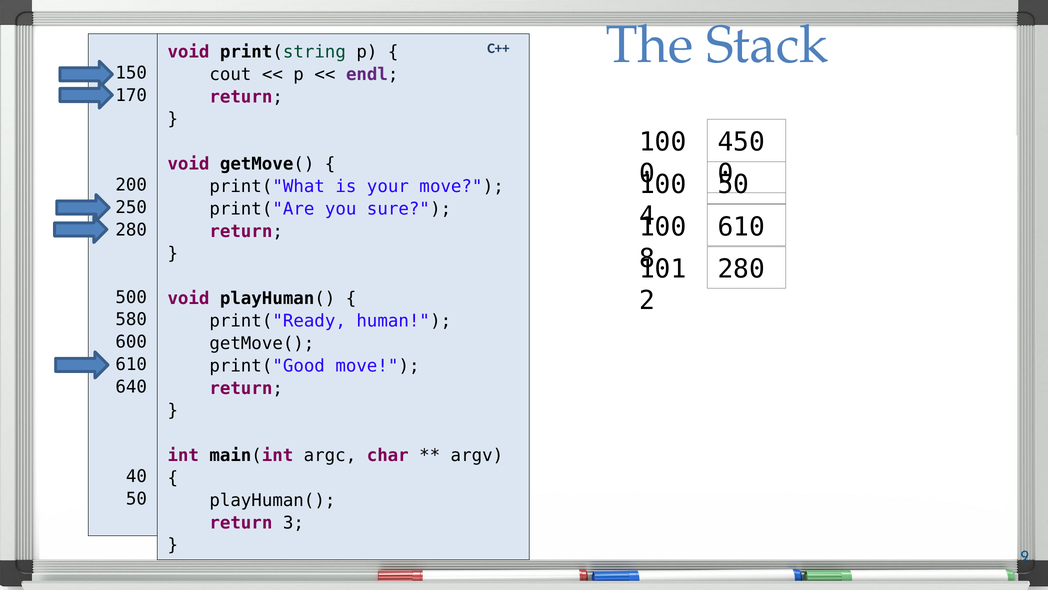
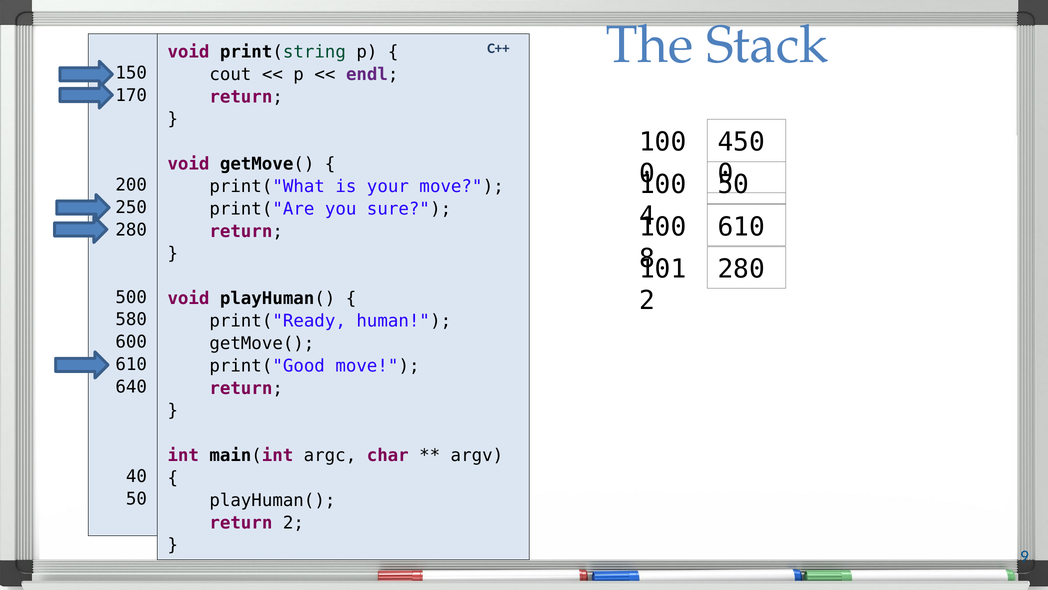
return 3: 3 -> 2 (293, 522)
